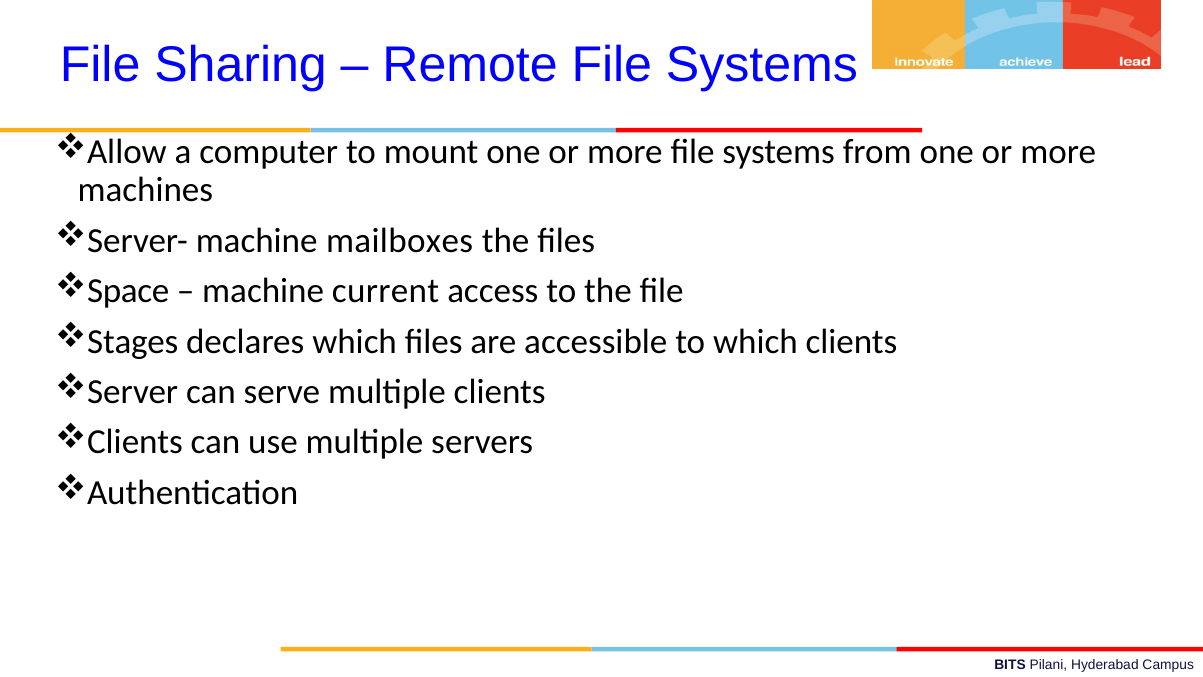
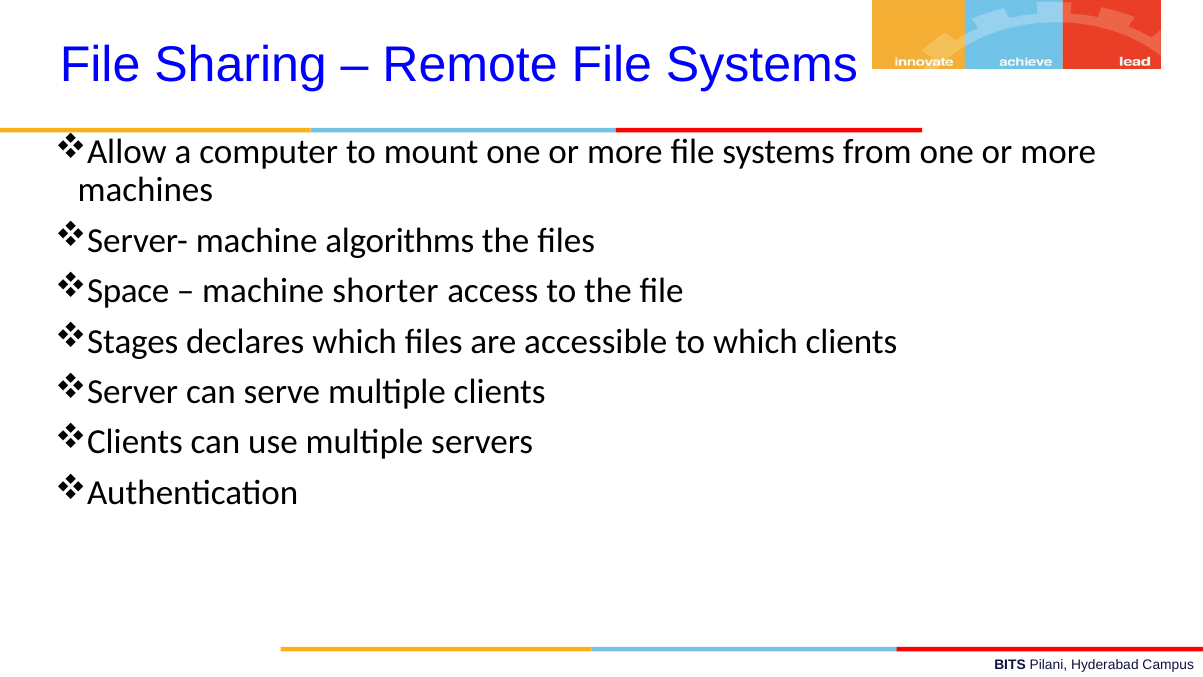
mailboxes: mailboxes -> algorithms (400, 240)
current: current -> shorter (385, 291)
